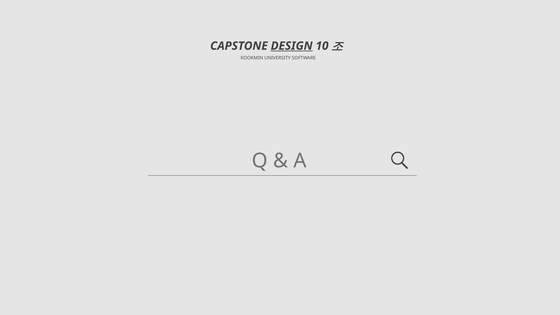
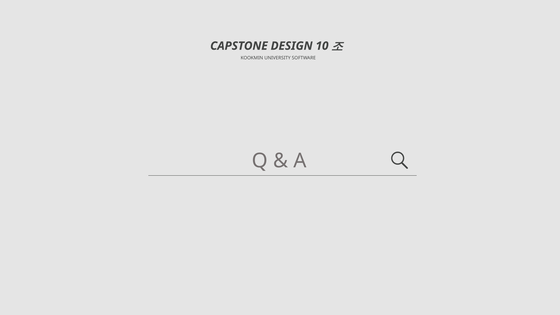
DESIGN underline: present -> none (292, 46)
